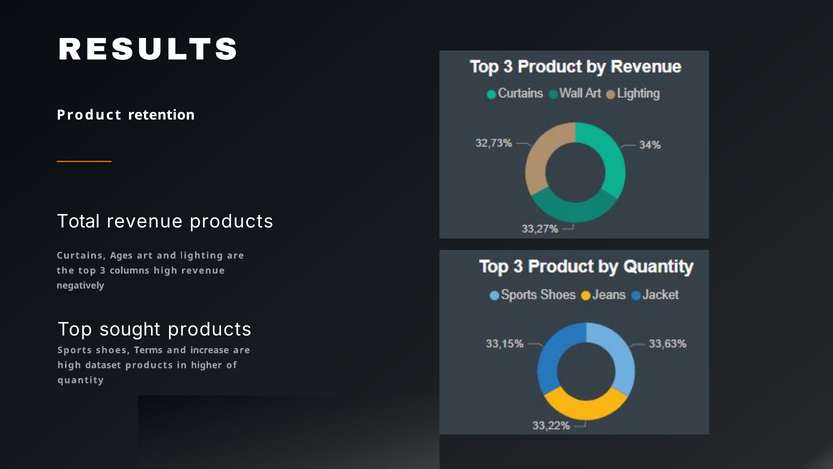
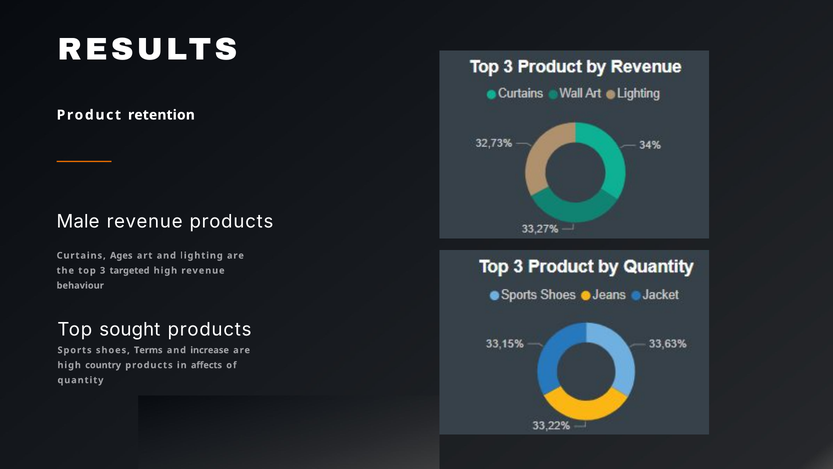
Total: Total -> Male (78, 222)
columns: columns -> targeted (130, 270)
negatively: negatively -> behaviour (80, 285)
dataset: dataset -> country (103, 365)
higher: higher -> affects (206, 365)
